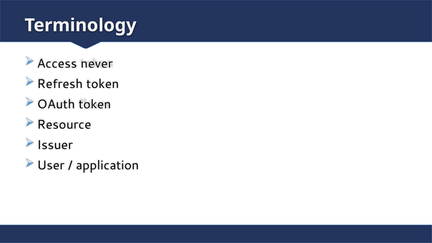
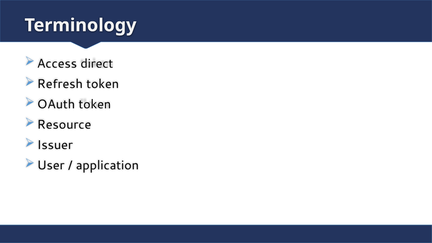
never: never -> direct (97, 64)
